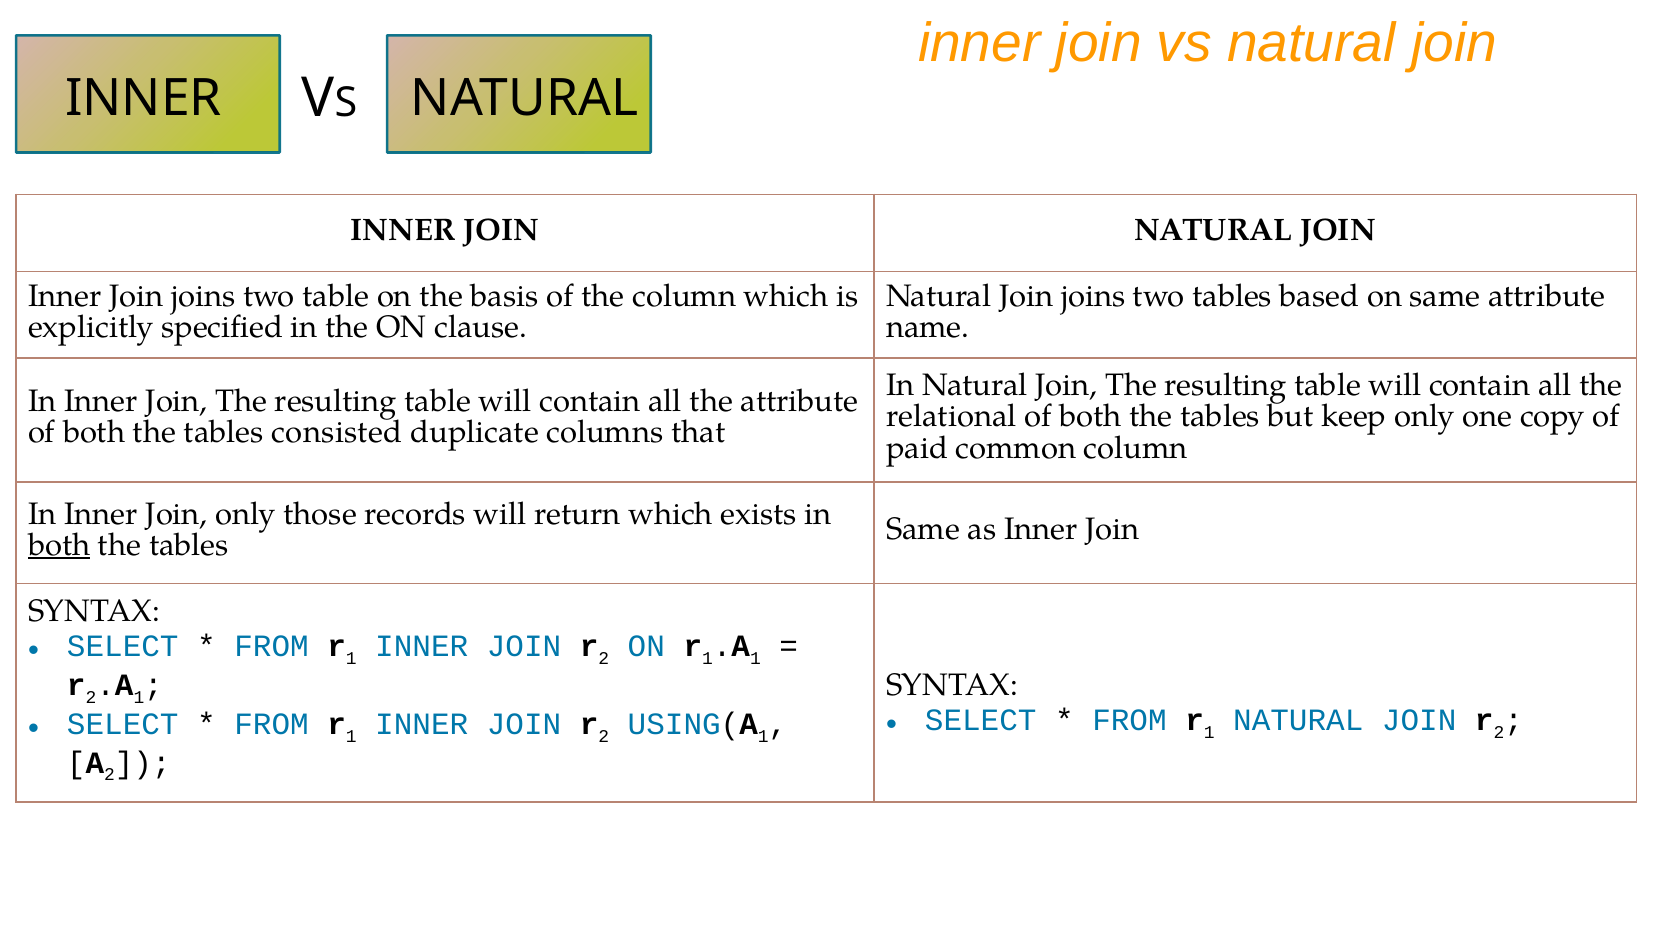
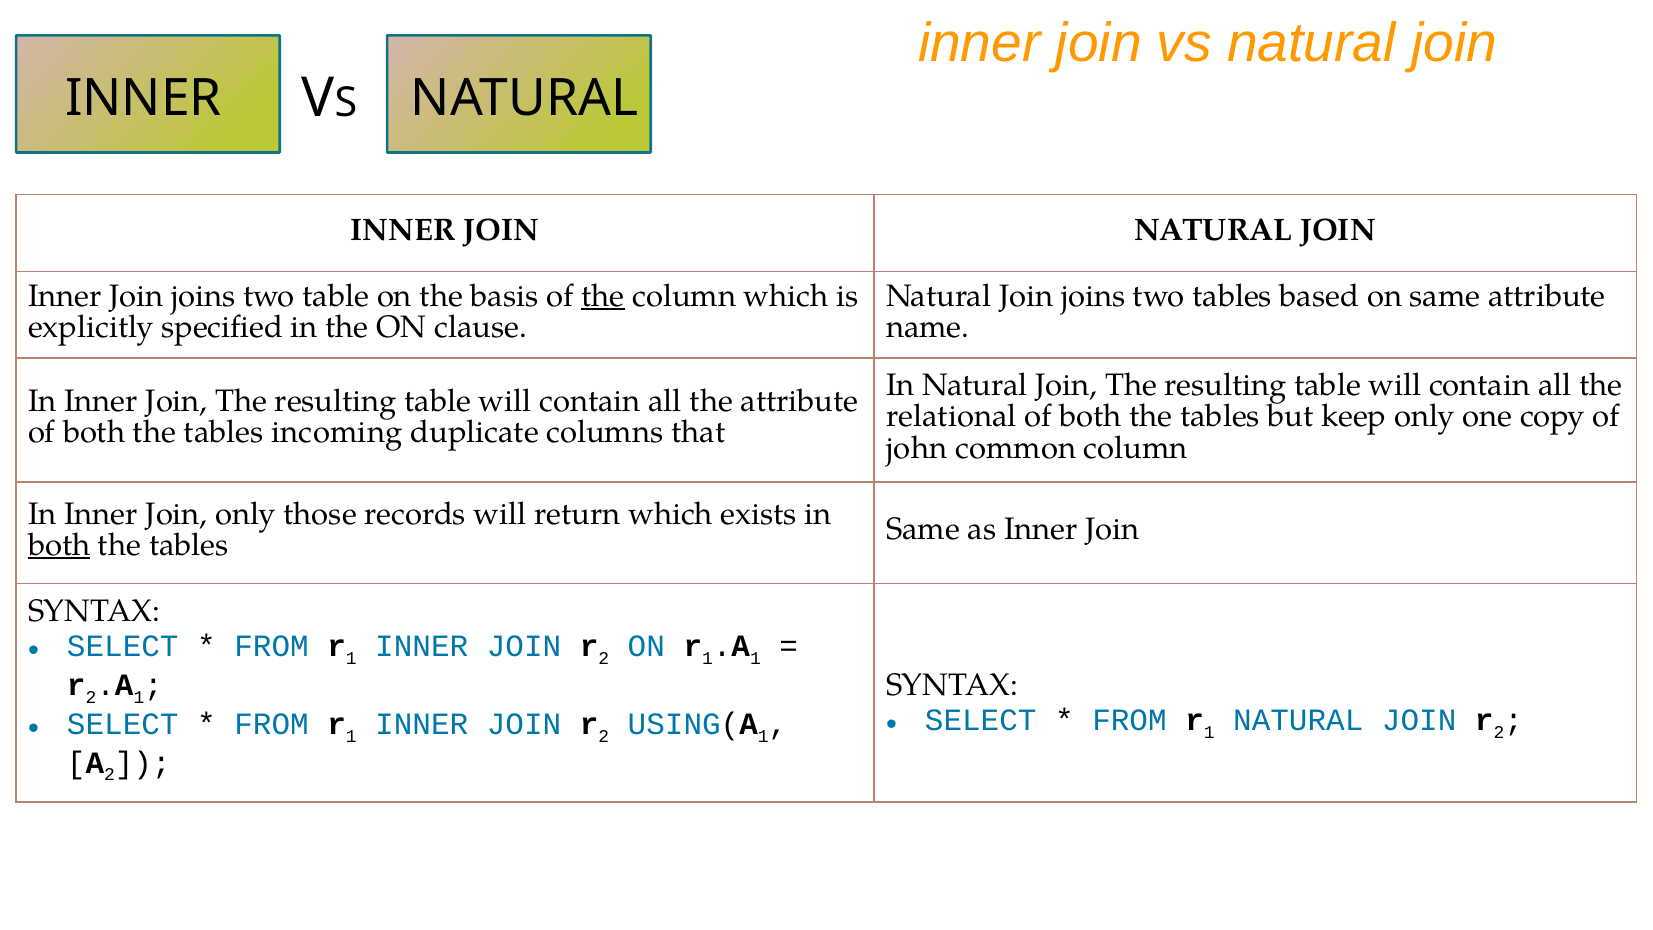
the underline: none -> present (603, 296)
consisted: consisted -> incoming (337, 432)
paid: paid -> john (917, 448)
